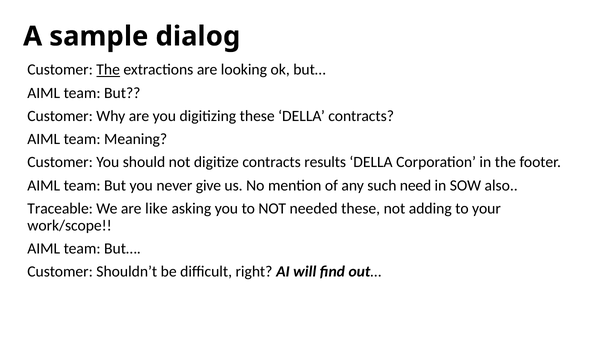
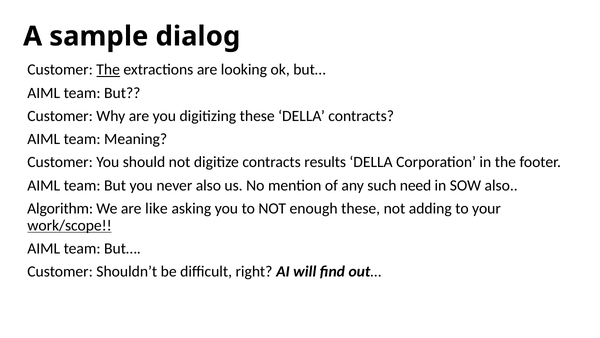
never give: give -> also (208, 185)
Traceable: Traceable -> Algorithm (60, 208)
needed: needed -> enough (314, 208)
work/scope underline: none -> present (70, 225)
